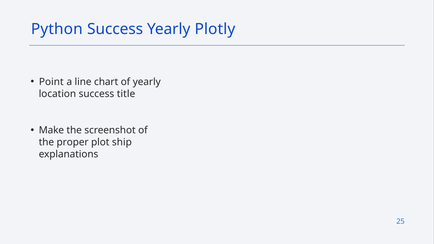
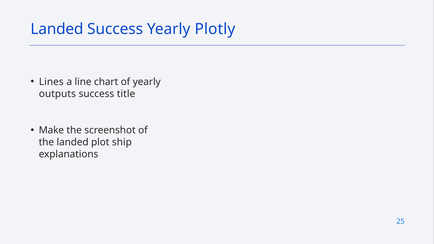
Python: Python -> Landed (57, 29)
Point: Point -> Lines (51, 82)
location: location -> outputs (57, 94)
the proper: proper -> landed (73, 142)
